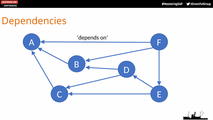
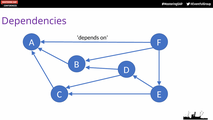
Dependencies colour: orange -> purple (34, 21)
